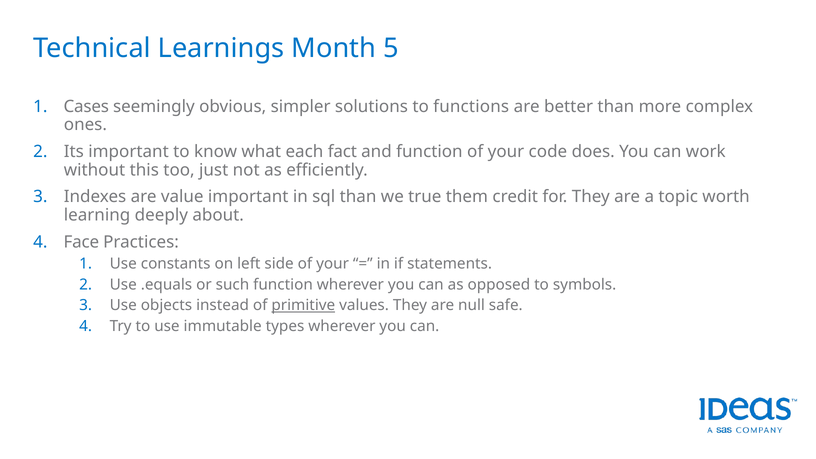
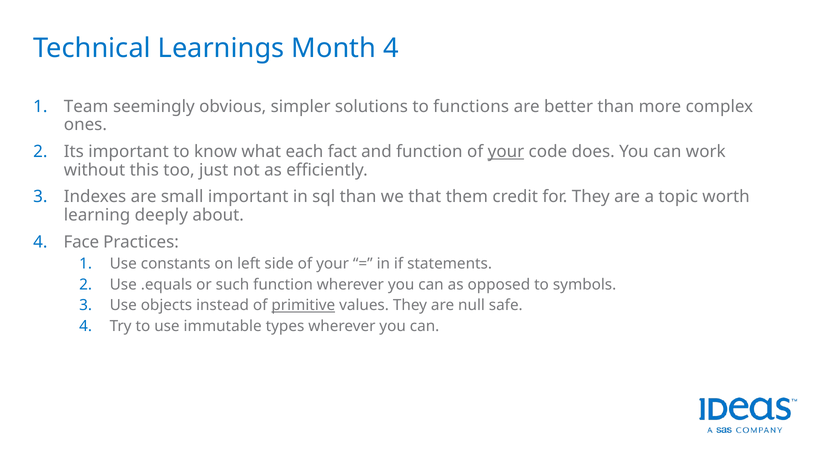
Month 5: 5 -> 4 (391, 48)
Cases: Cases -> Team (86, 106)
your underline: none -> present (506, 152)
value: value -> small (182, 197)
true: true -> that (425, 197)
